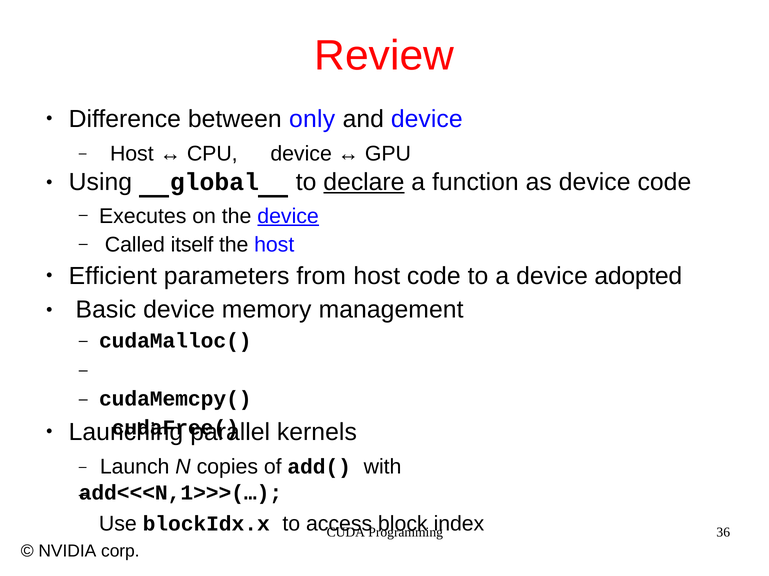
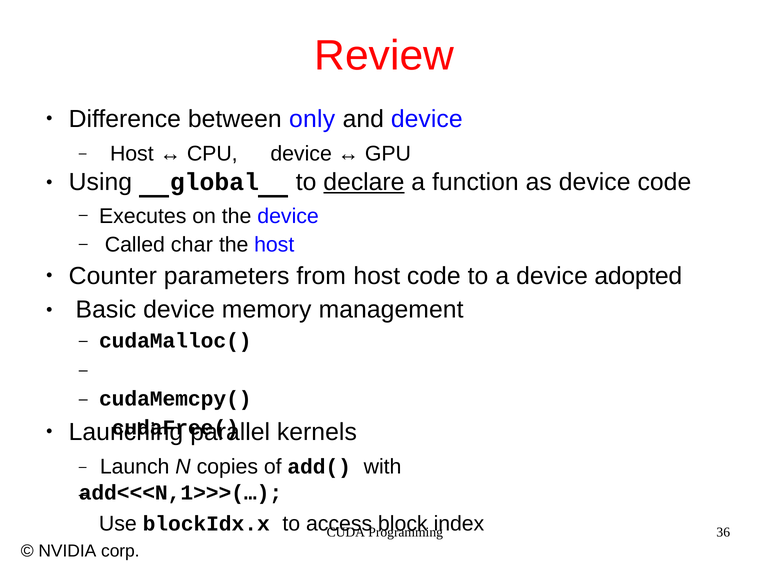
device underline: present -> none (288, 216)
itself: itself -> char (192, 245)
Efficient: Efficient -> Counter (113, 276)
